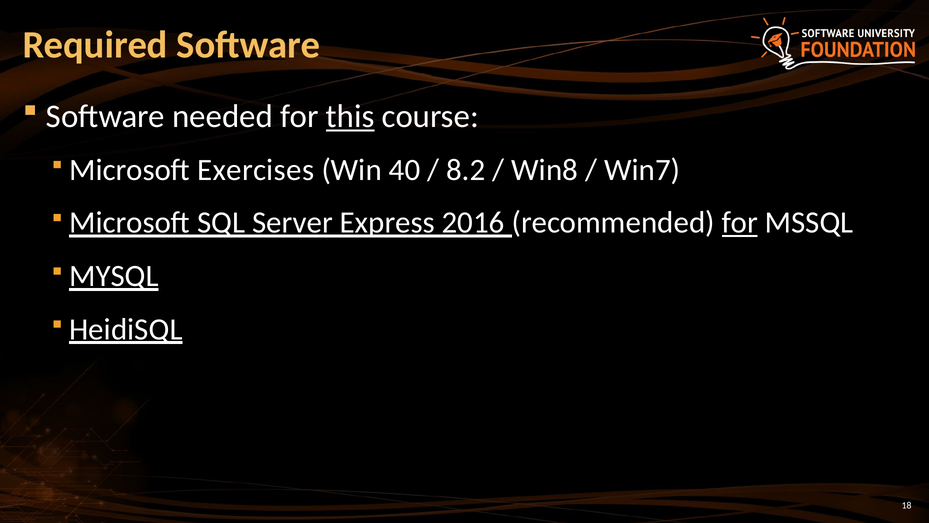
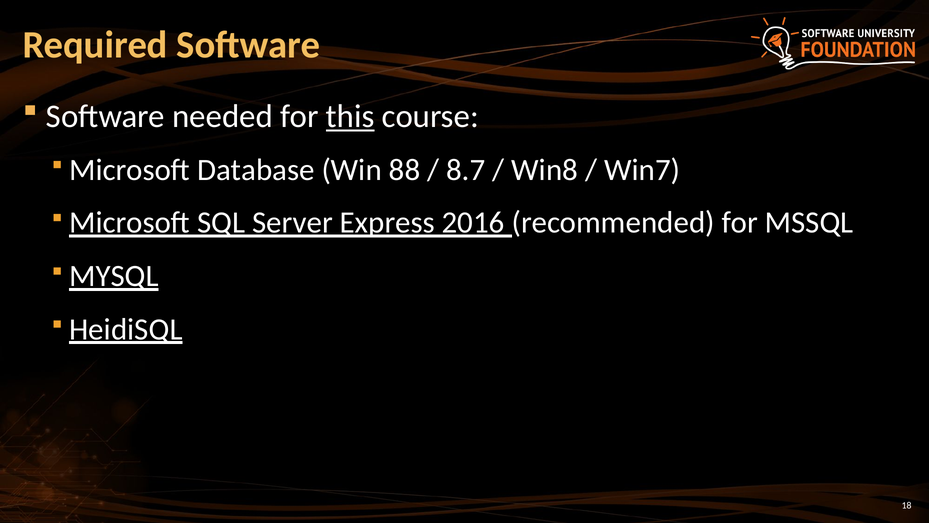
Exercises: Exercises -> Database (256, 170)
40: 40 -> 88 (405, 170)
8.2: 8.2 -> 8.7 (466, 170)
for underline: present -> none (740, 223)
